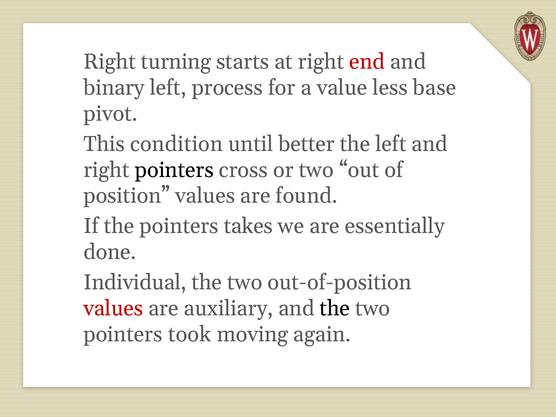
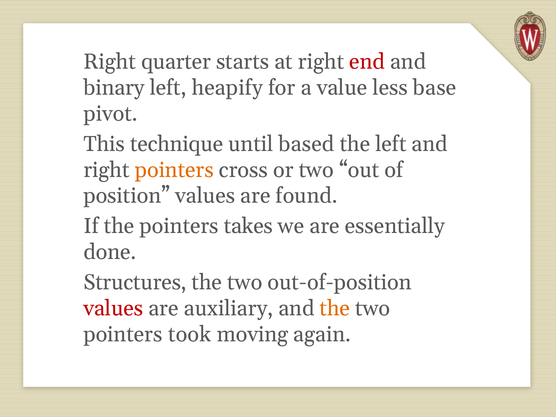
turning: turning -> quarter (176, 62)
process: process -> heapify (227, 88)
condition: condition -> technique (177, 144)
better: better -> based (306, 144)
pointers colour: black -> orange (174, 170)
Individual: Individual -> Structures (135, 282)
the colour: black -> orange (335, 308)
